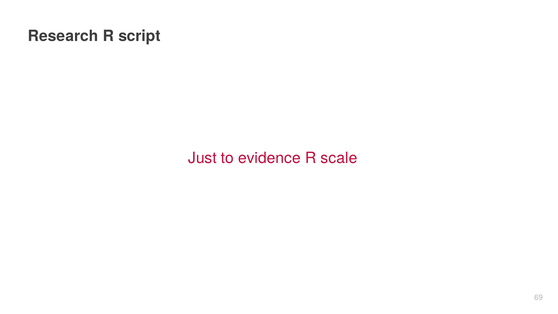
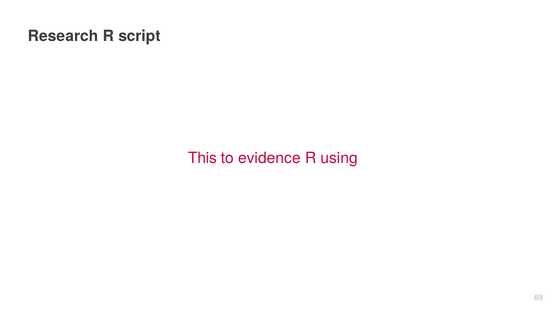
Just: Just -> This (203, 158)
scale: scale -> using (339, 158)
